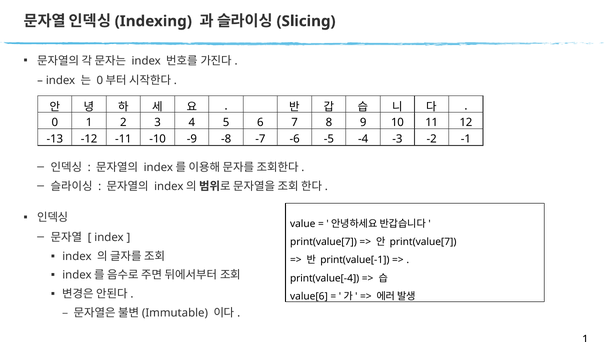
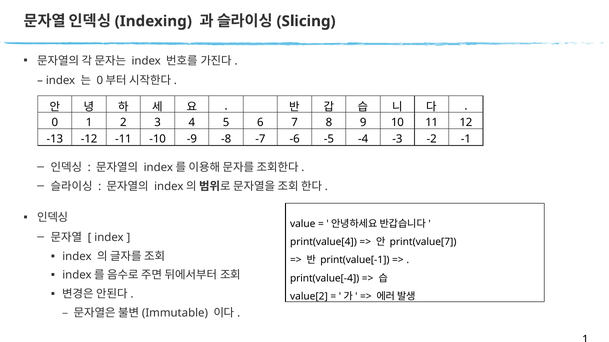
print(value[7: print(value[7 -> print(value[4 (323, 242)
value[6: value[6 -> value[2 (309, 297)
